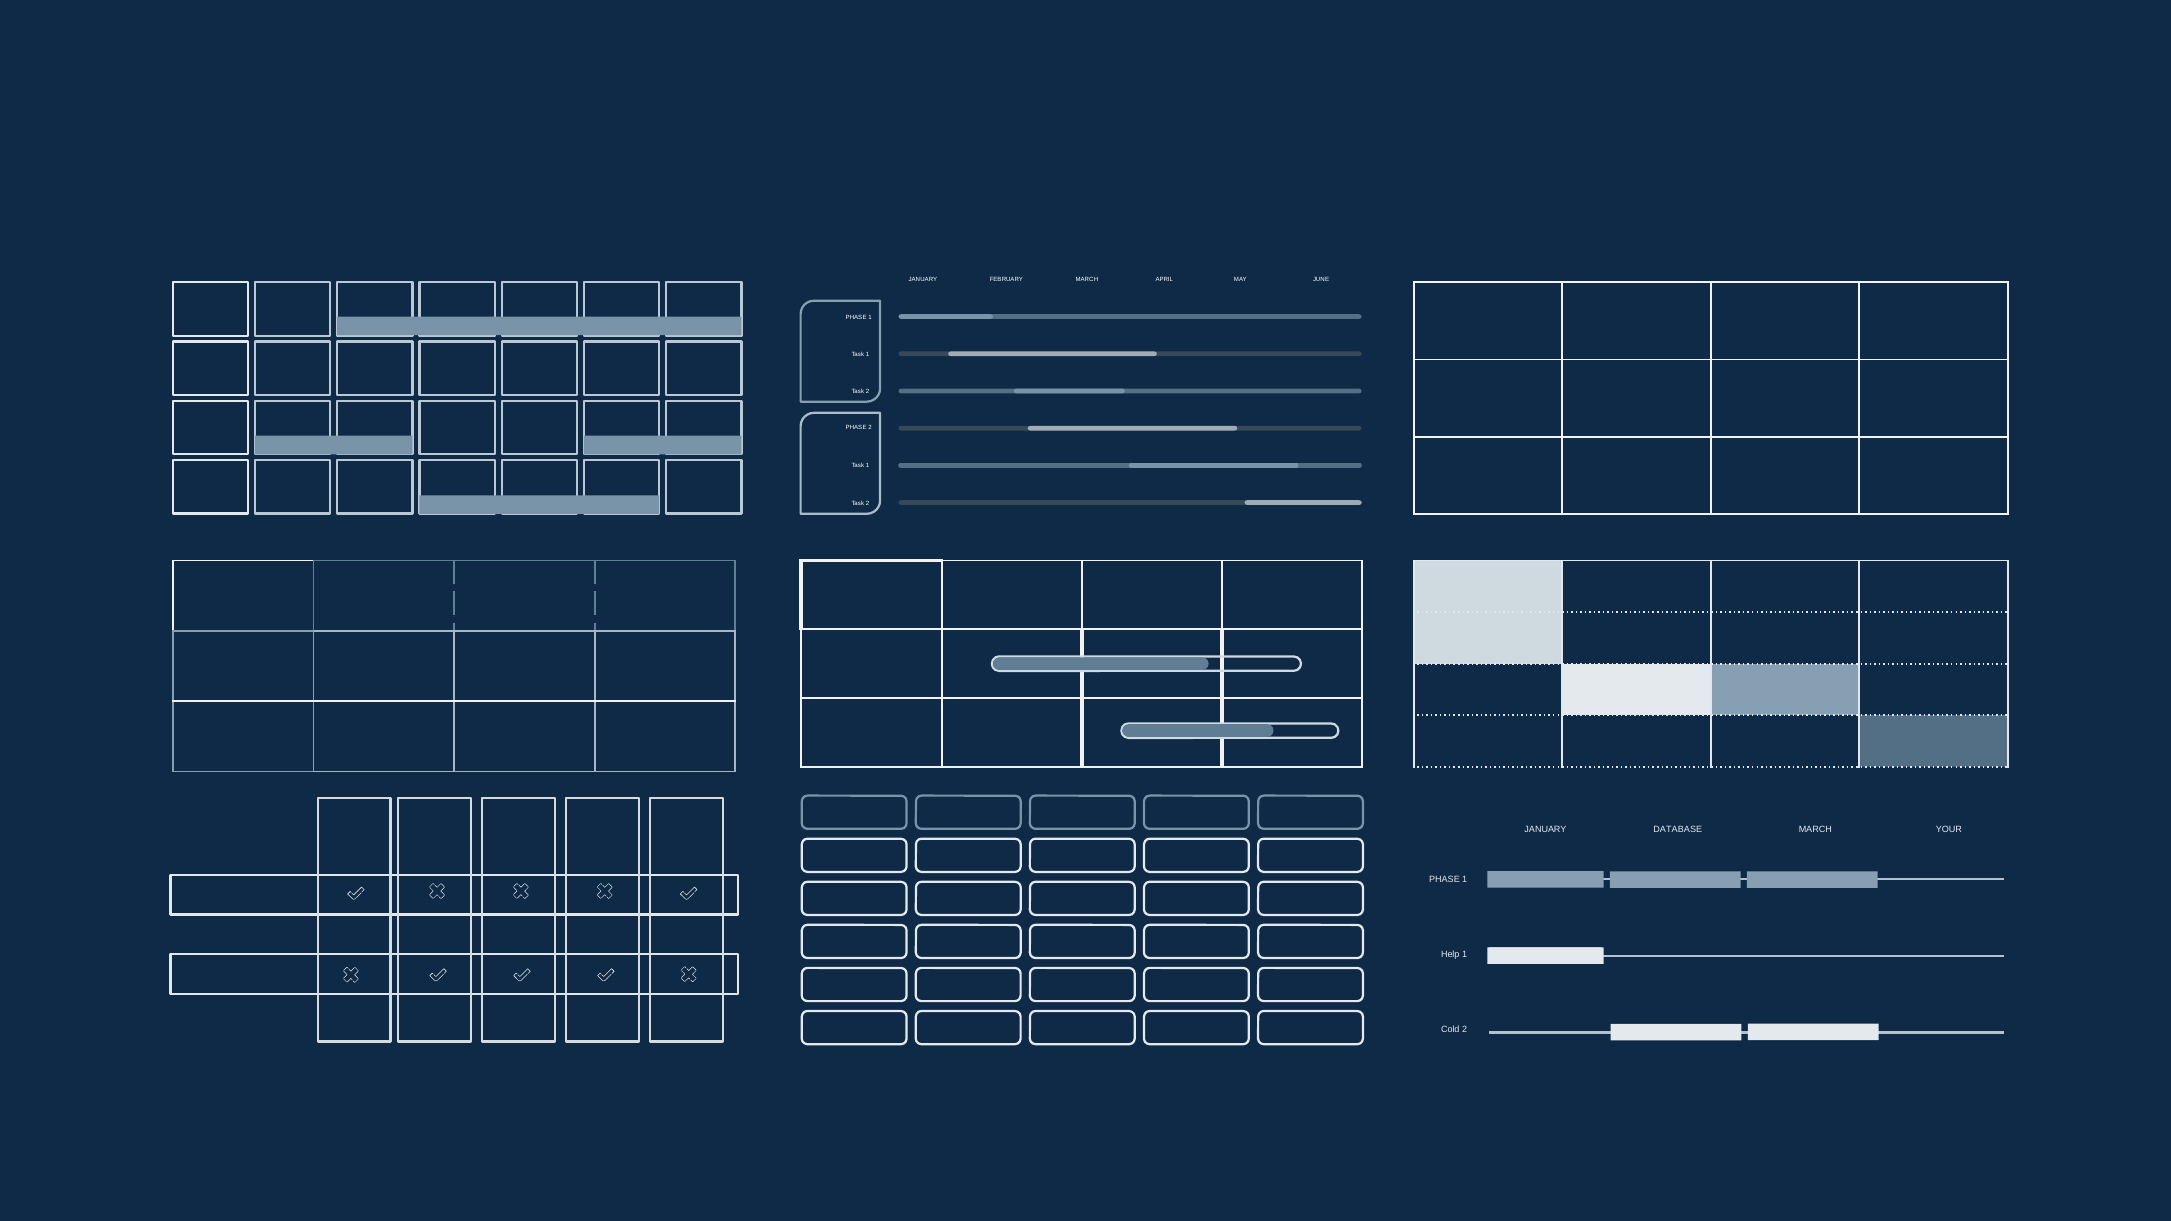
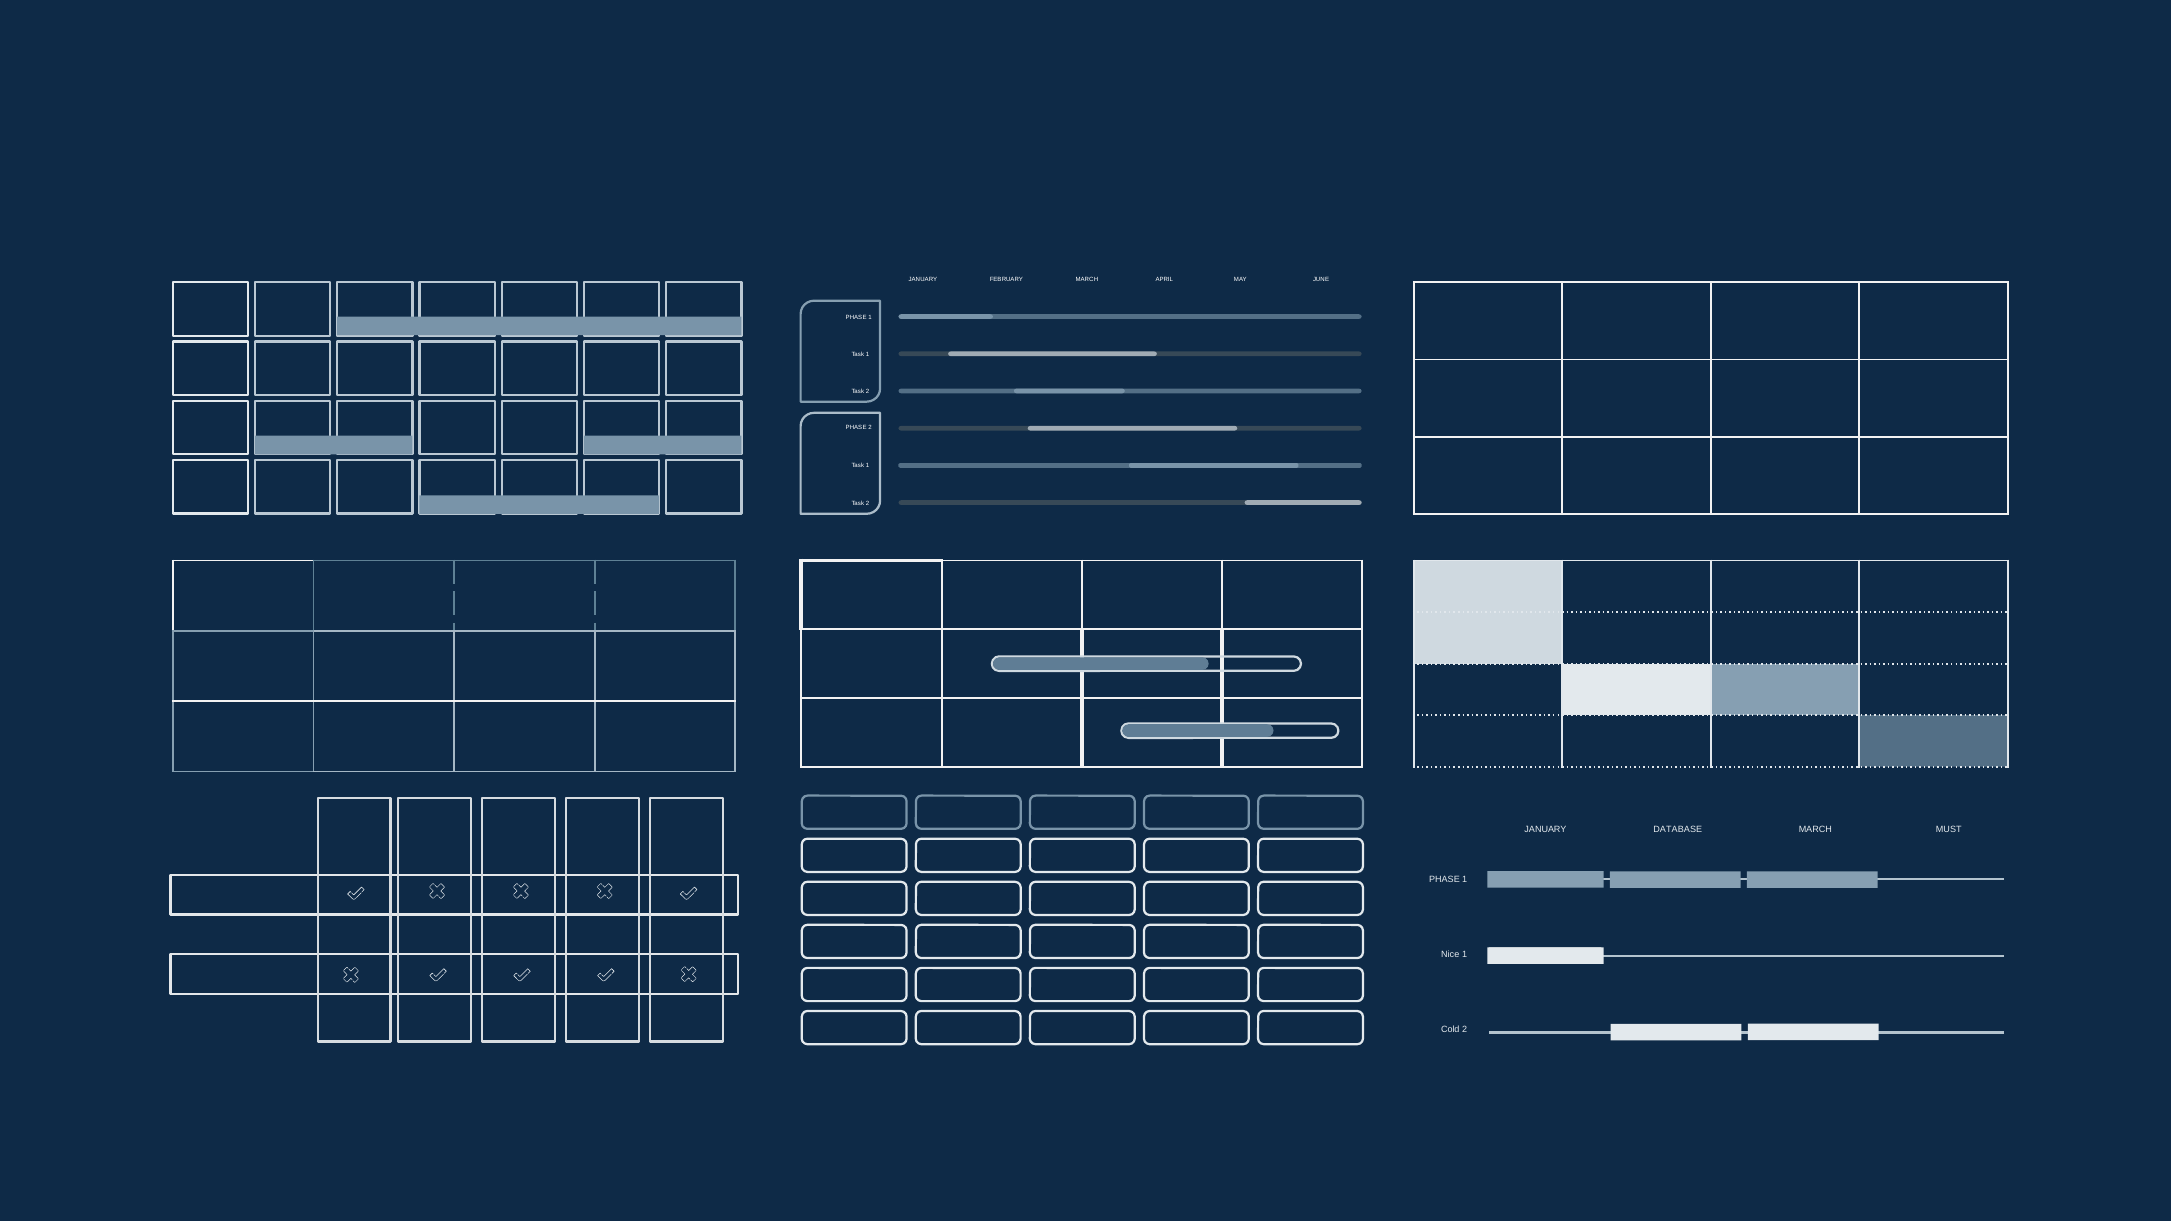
YOUR: YOUR -> MUST (1949, 830)
Help: Help -> Nice (1450, 955)
